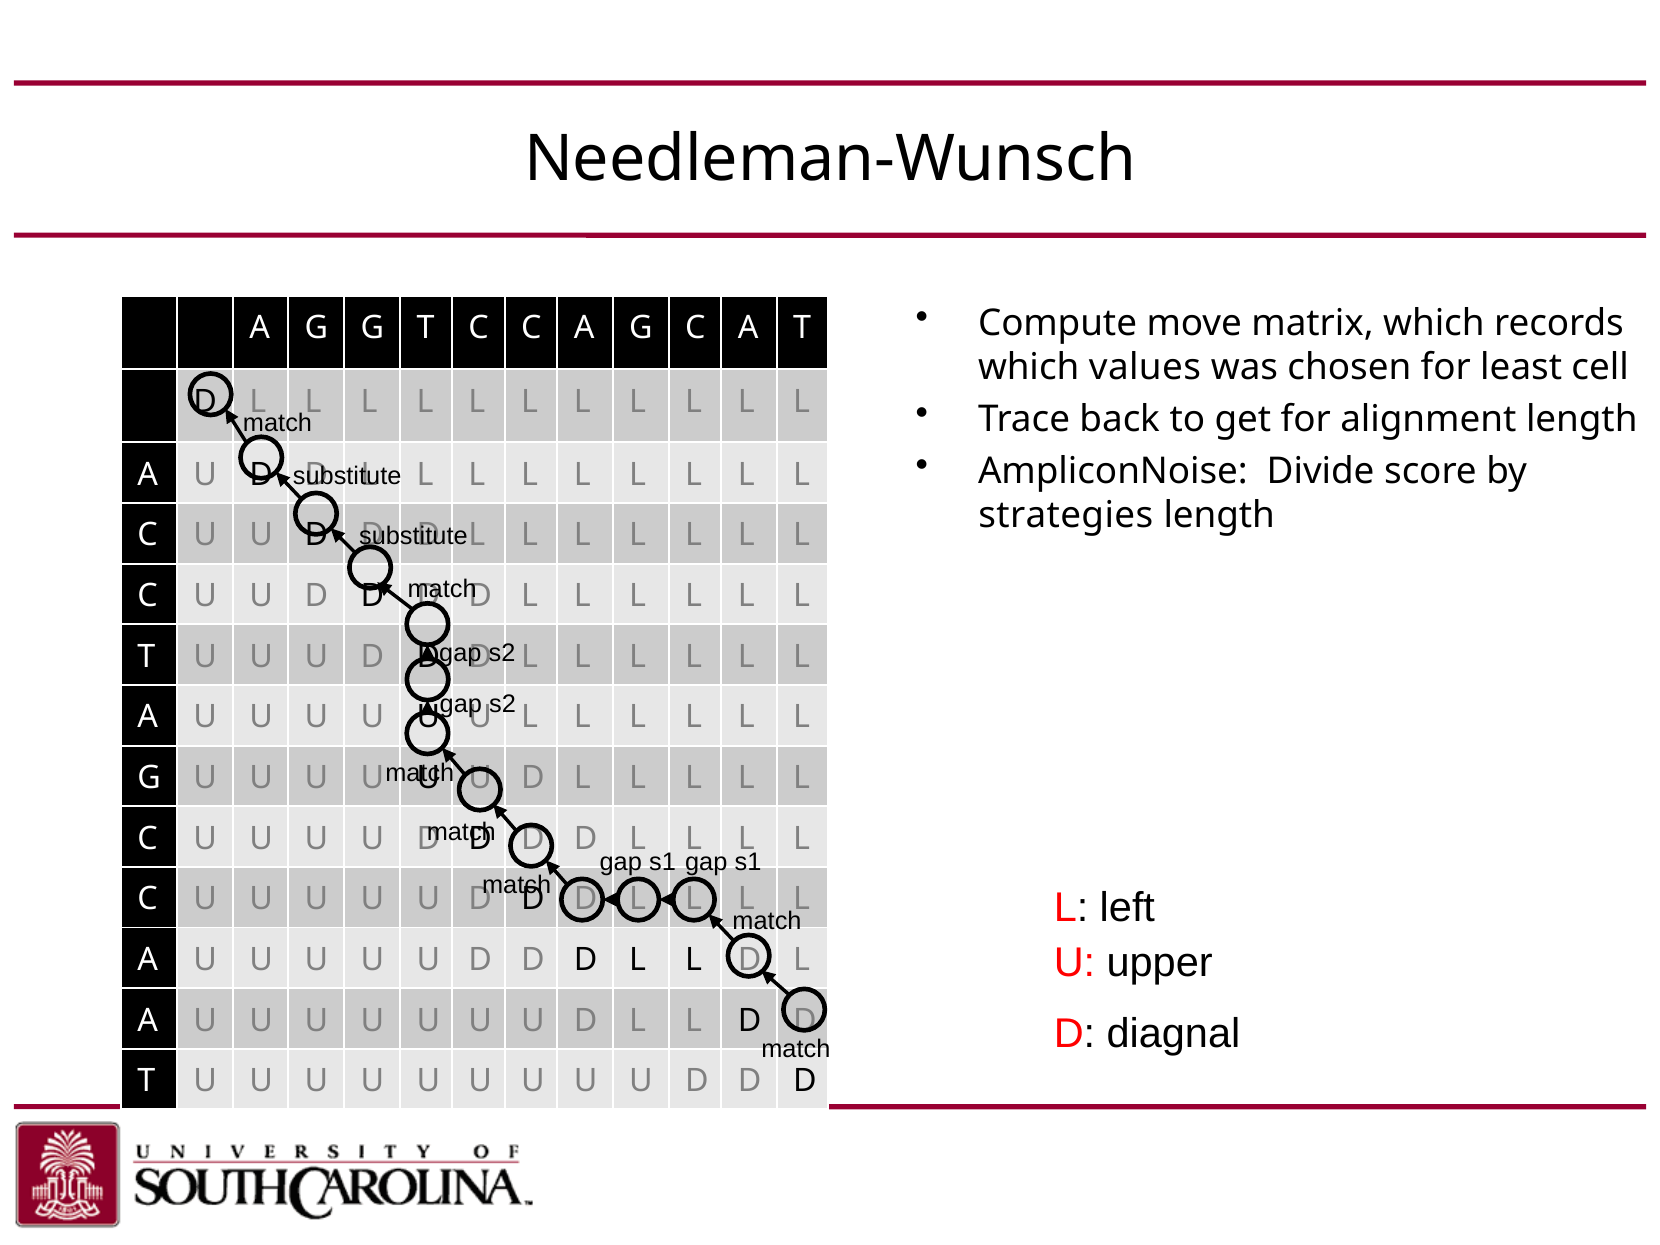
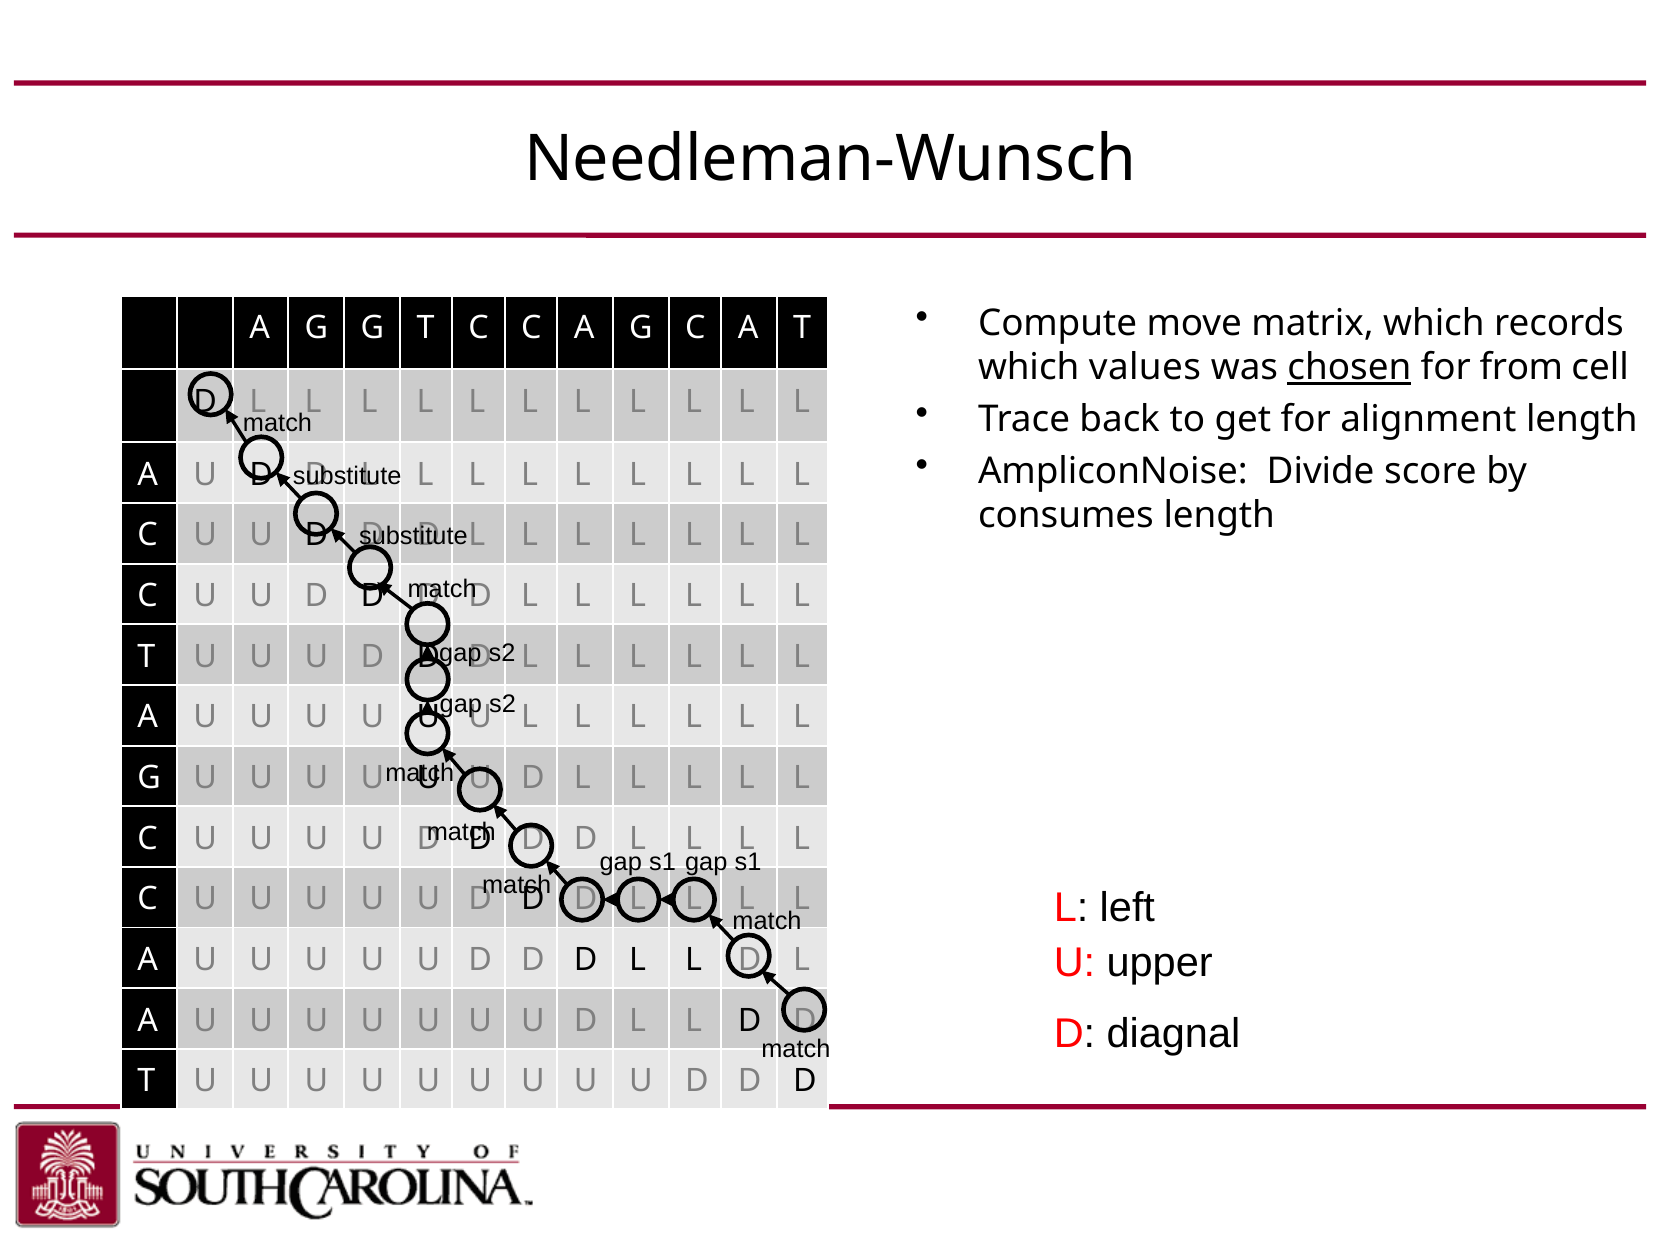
chosen underline: none -> present (1349, 368)
least: least -> from (1521, 368)
strategies: strategies -> consumes (1066, 515)
